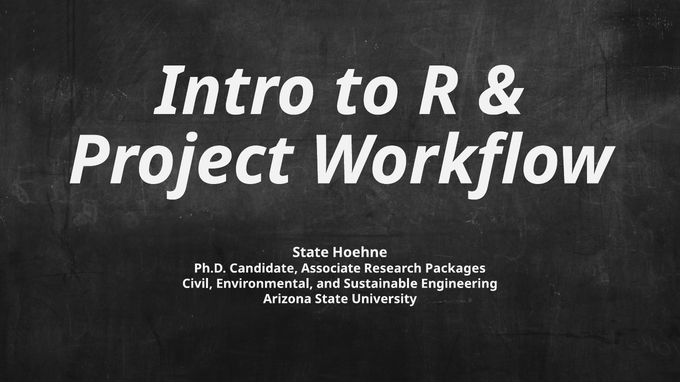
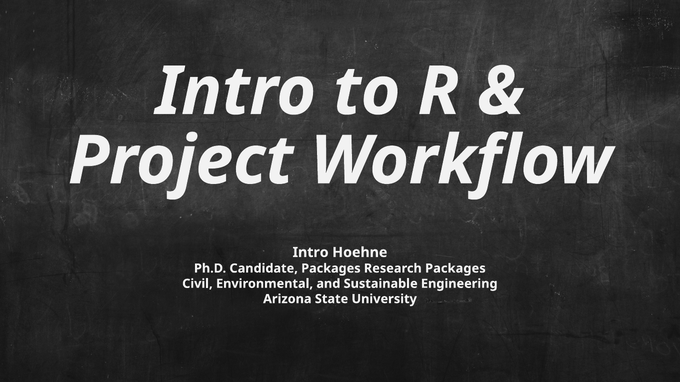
State: State -> Intro (311, 253)
Candidate Associate: Associate -> Packages (331, 269)
